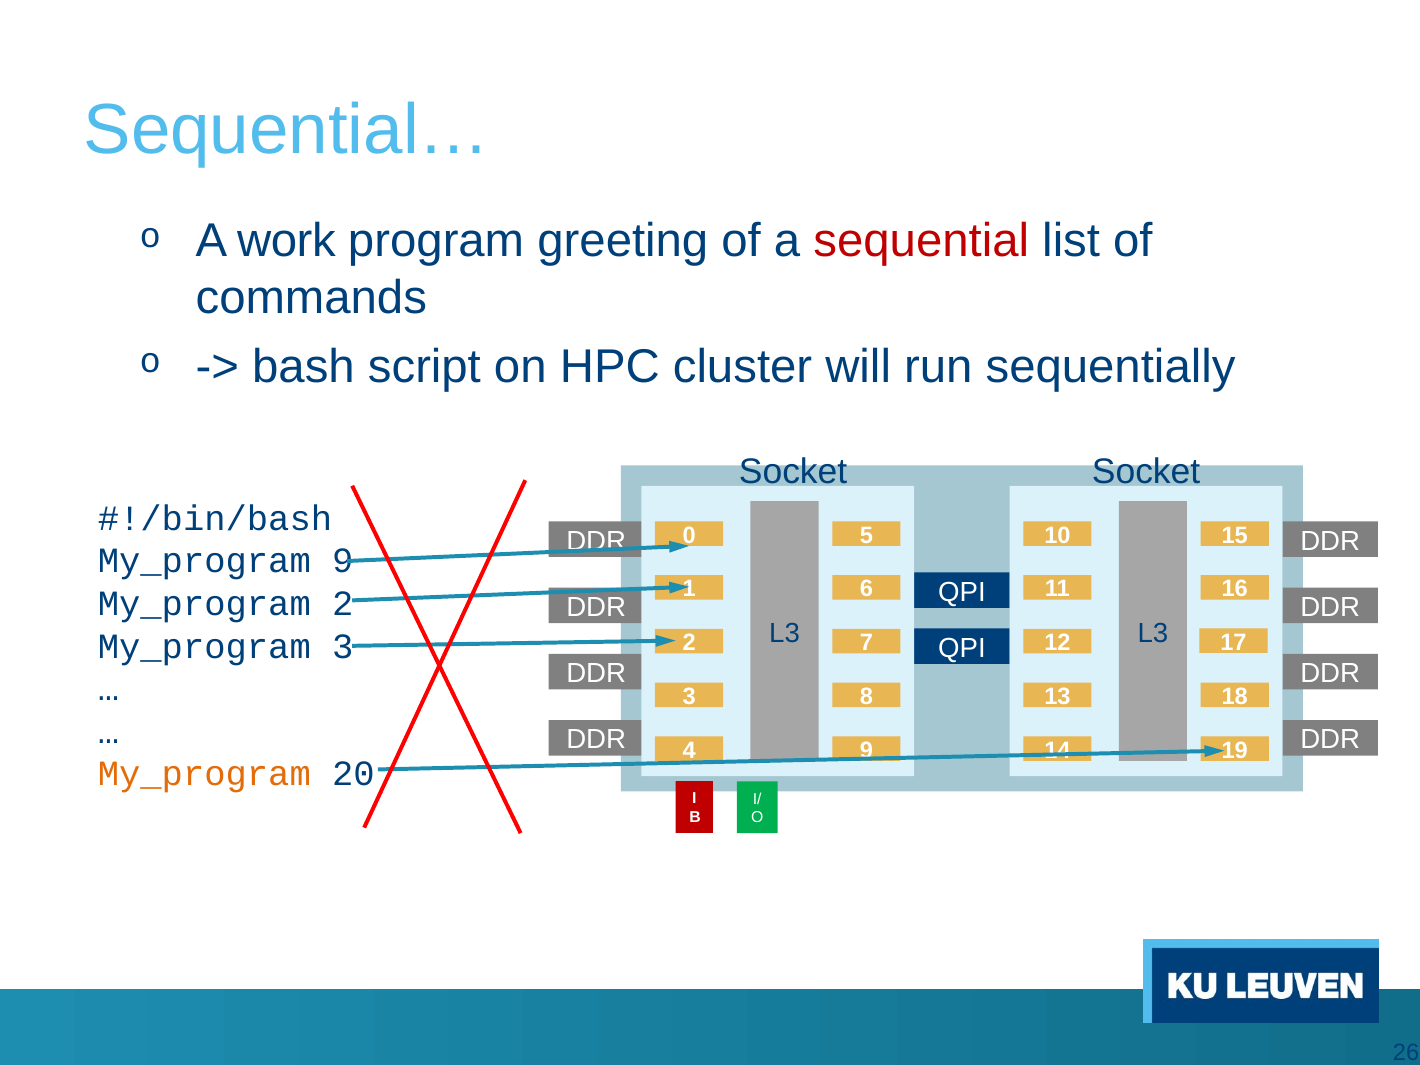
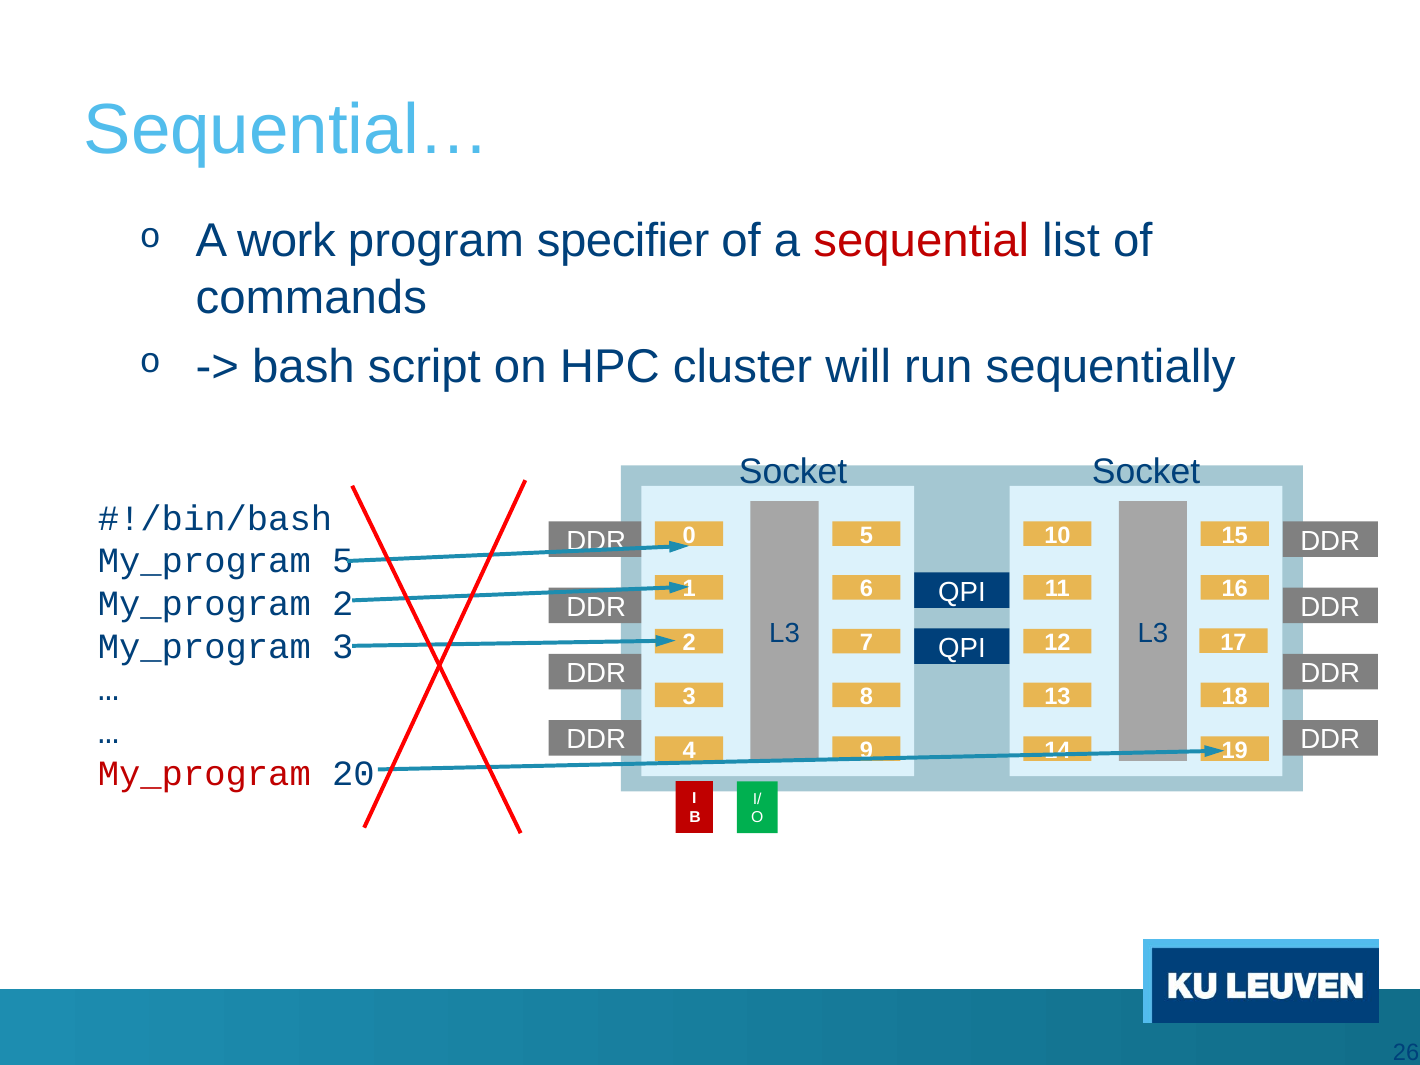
greeting: greeting -> specifier (623, 241)
My_program 9: 9 -> 5 (343, 561)
My_program colour: orange -> red (204, 774)
